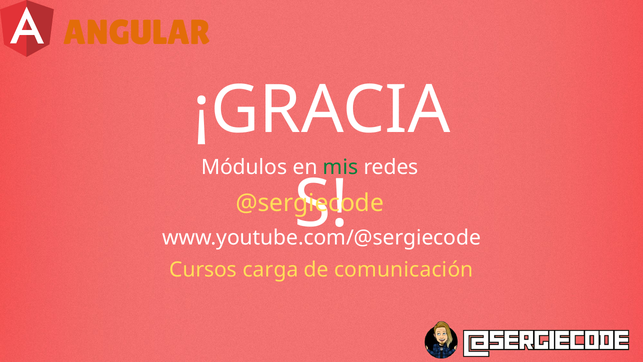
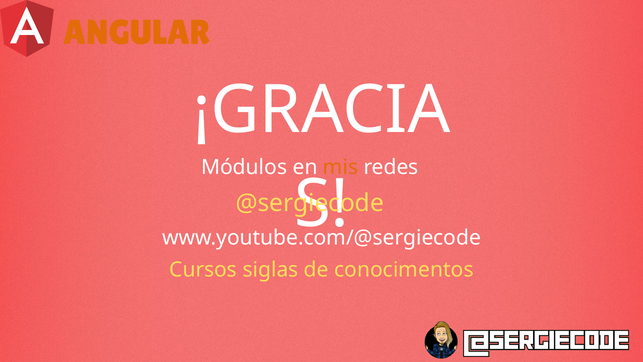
mis colour: green -> orange (341, 167)
carga: carga -> siglas (271, 269)
comunicación: comunicación -> conocimentos (404, 269)
